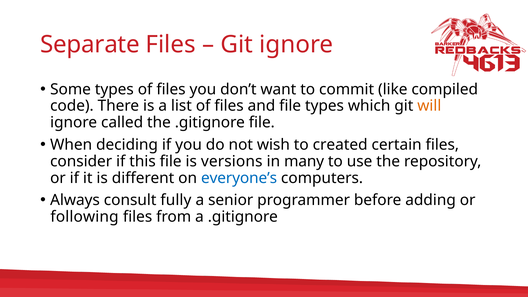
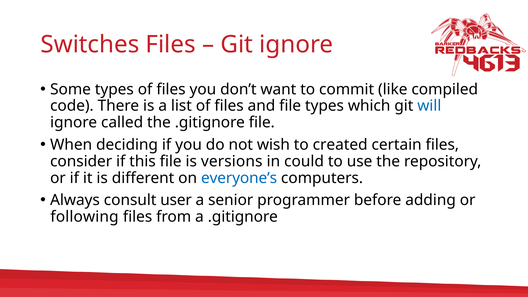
Separate: Separate -> Switches (90, 44)
will colour: orange -> blue (429, 106)
many: many -> could (304, 161)
fully: fully -> user (176, 200)
